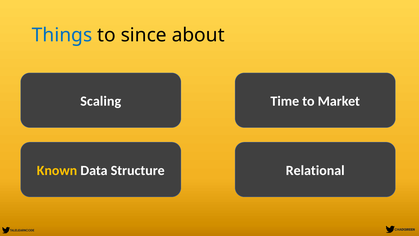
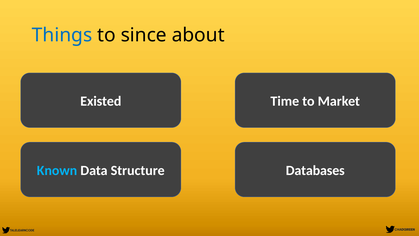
Scaling: Scaling -> Existed (101, 101)
Known colour: yellow -> light blue (57, 170)
Relational: Relational -> Databases (315, 170)
